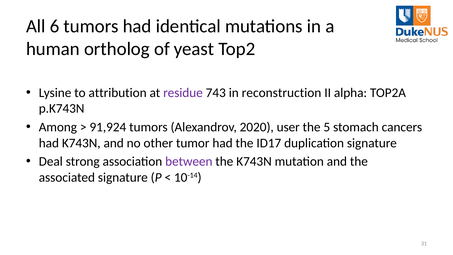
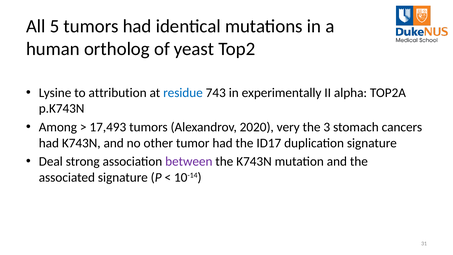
6: 6 -> 5 (55, 26)
residue colour: purple -> blue (183, 93)
reconstruction: reconstruction -> experimentally (282, 93)
91,924: 91,924 -> 17,493 (108, 127)
user: user -> very (288, 127)
5: 5 -> 3 (327, 127)
